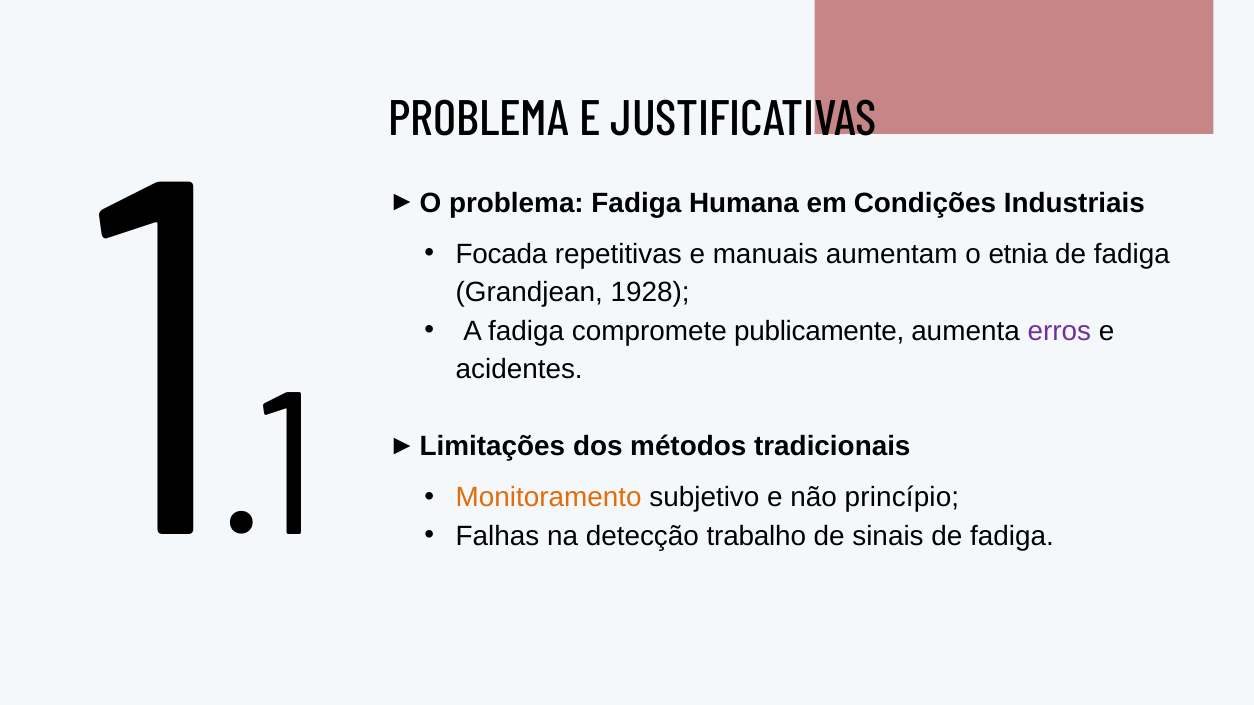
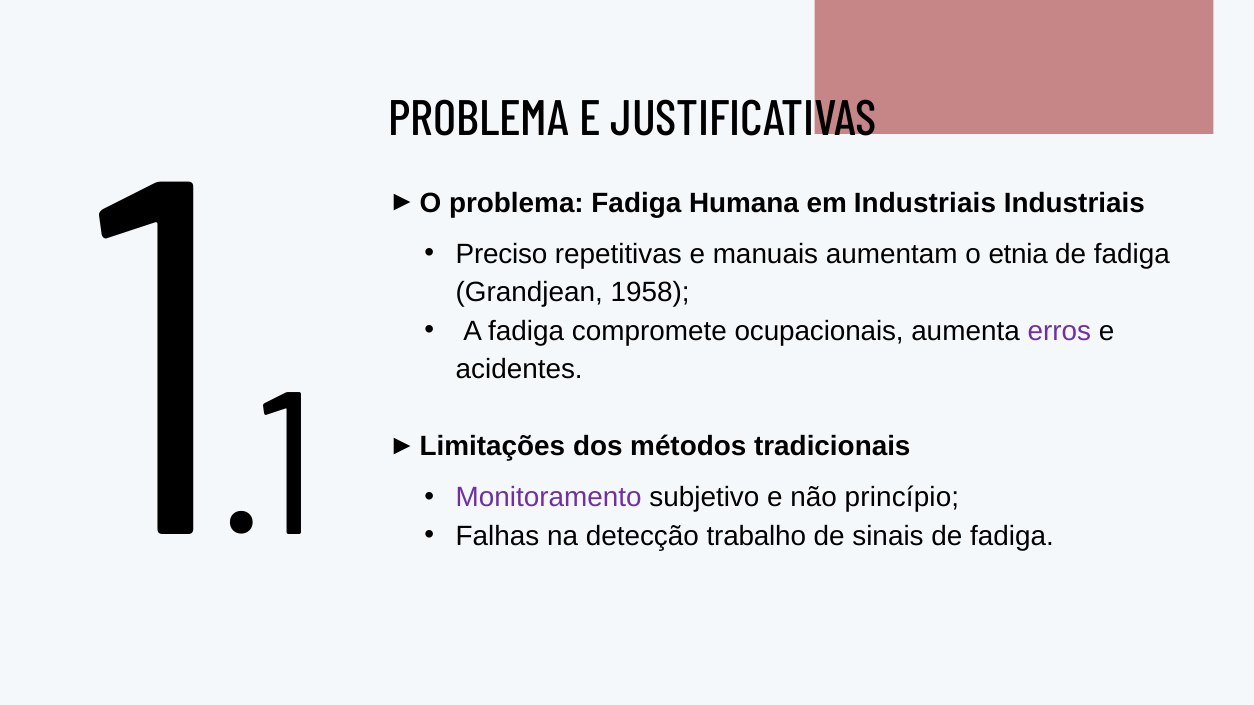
em Condições: Condições -> Industriais (925, 203)
Focada: Focada -> Preciso (502, 254)
1928: 1928 -> 1958 (650, 293)
publicamente: publicamente -> ocupacionais (819, 331)
Monitoramento colour: orange -> purple (549, 498)
